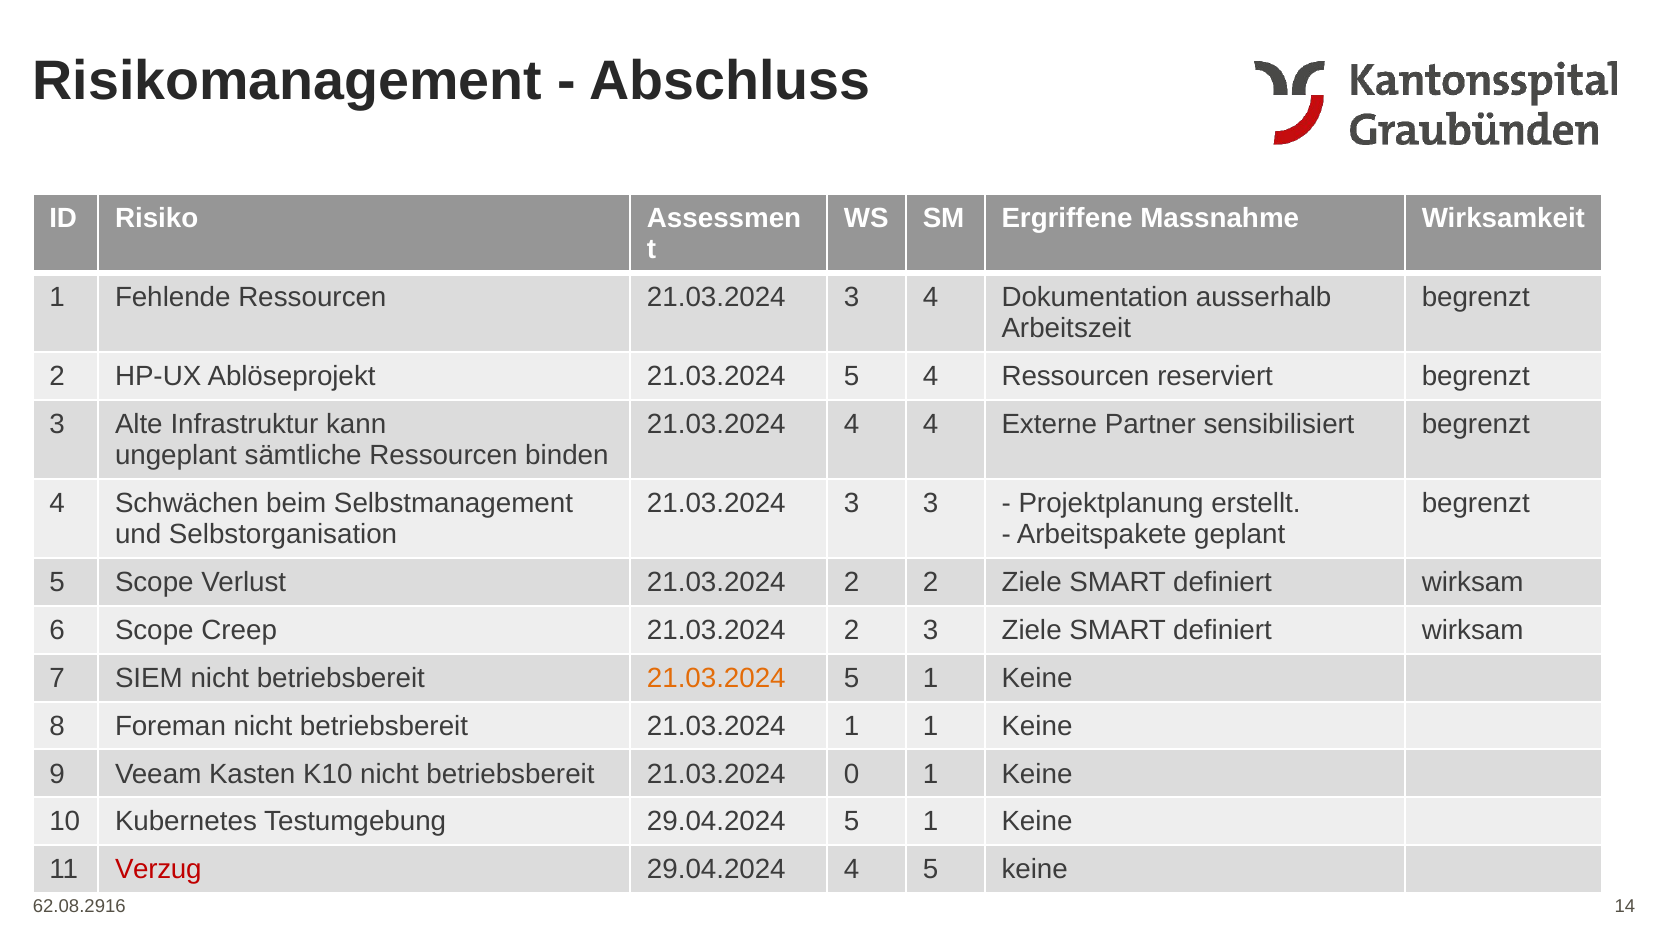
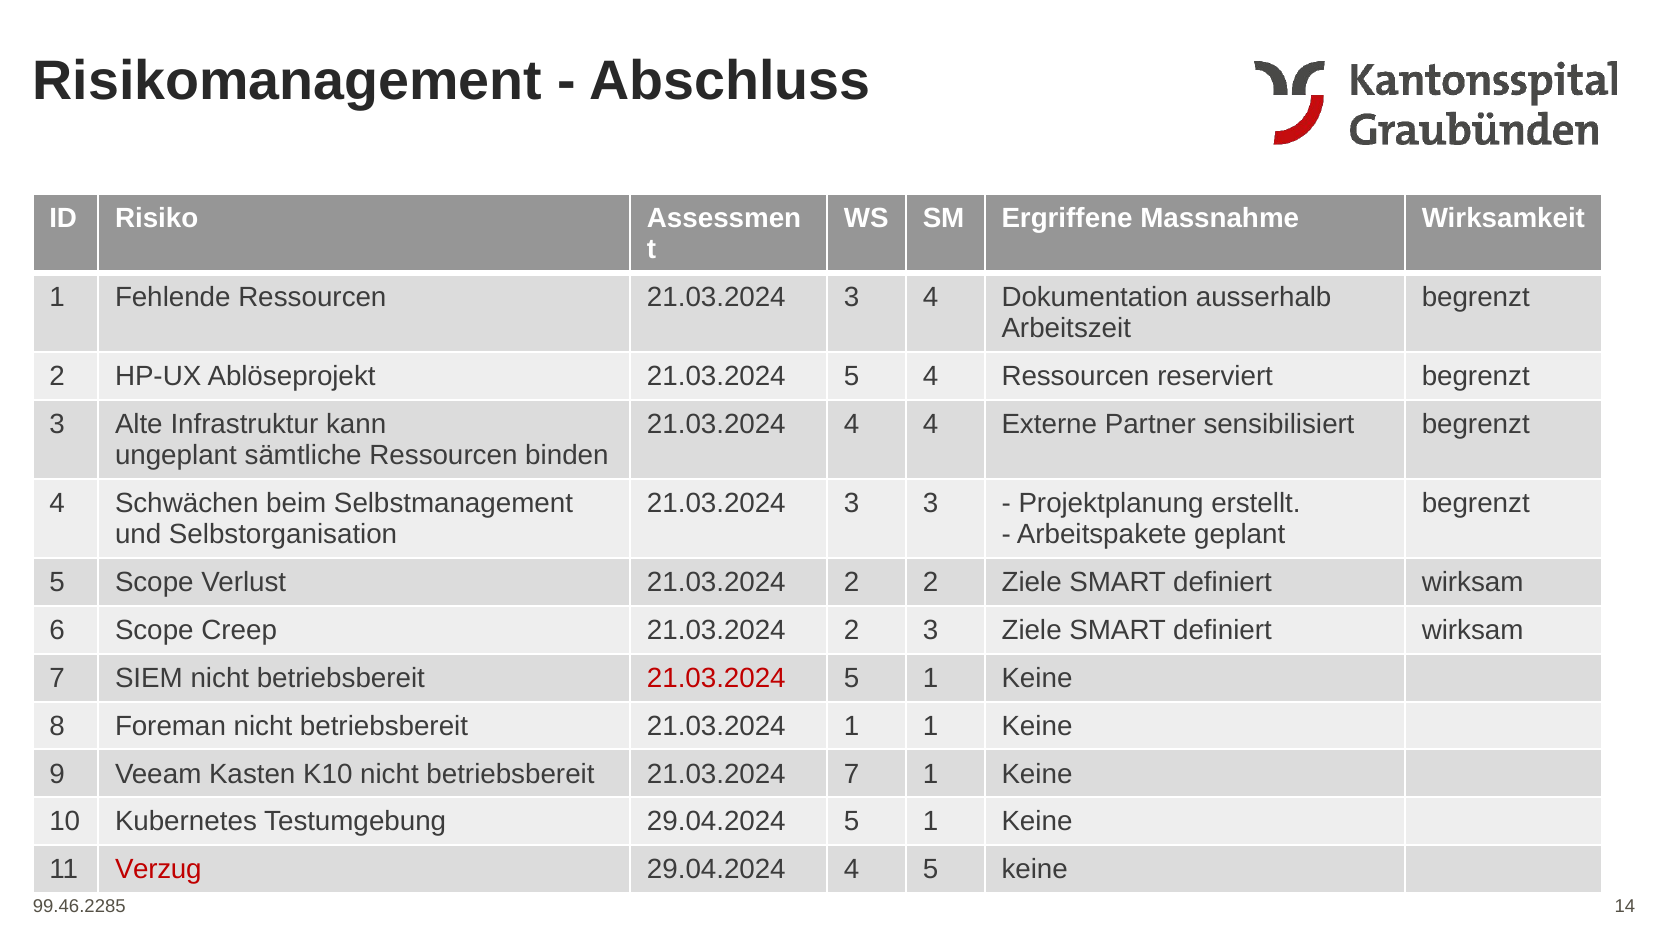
21.03.2024 colour: orange -> red (716, 678)
21.03.2024 0: 0 -> 7 (852, 774)
62.08.2916: 62.08.2916 -> 99.46.2285 (79, 907)
